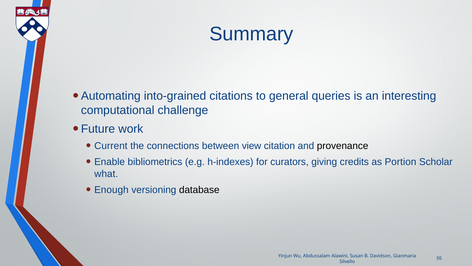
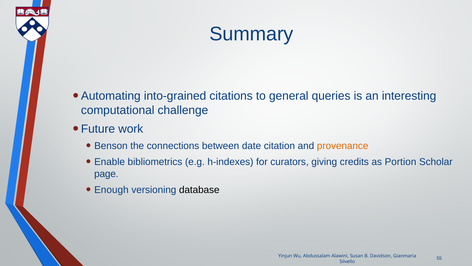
Current: Current -> Benson (111, 146)
view: view -> date (252, 146)
provenance colour: black -> orange (343, 146)
what: what -> page (106, 174)
